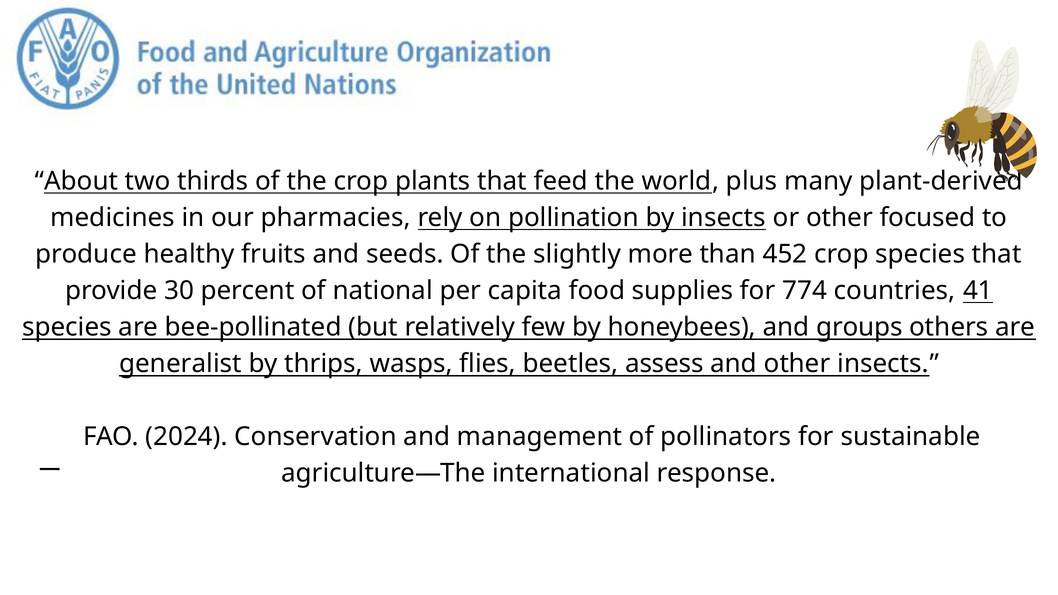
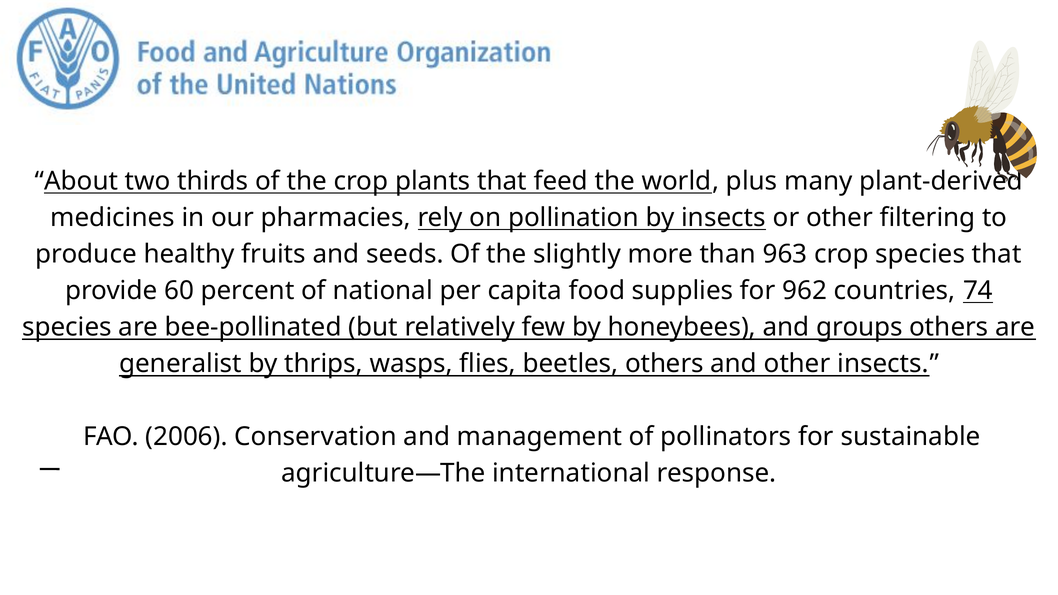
focused: focused -> filtering (927, 218)
452: 452 -> 963 (785, 254)
30: 30 -> 60 (179, 291)
774: 774 -> 962 (805, 291)
41: 41 -> 74 (978, 291)
beetles assess: assess -> others (664, 364)
2024: 2024 -> 2006 (187, 437)
